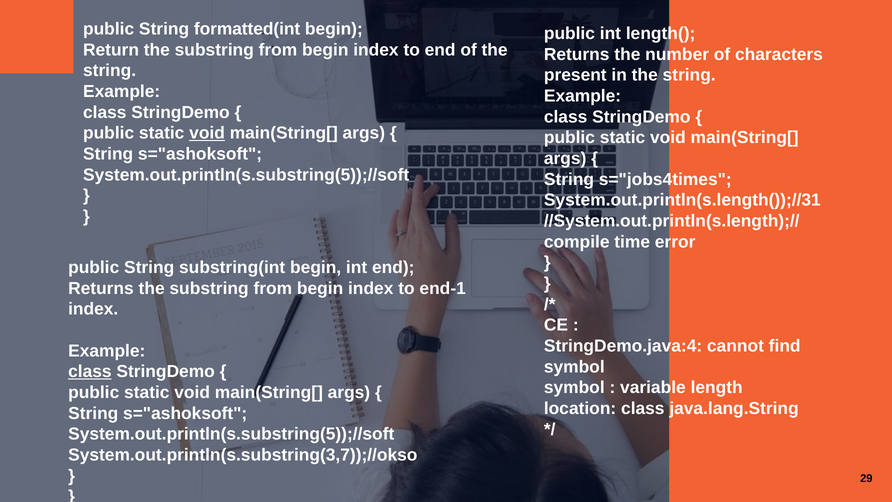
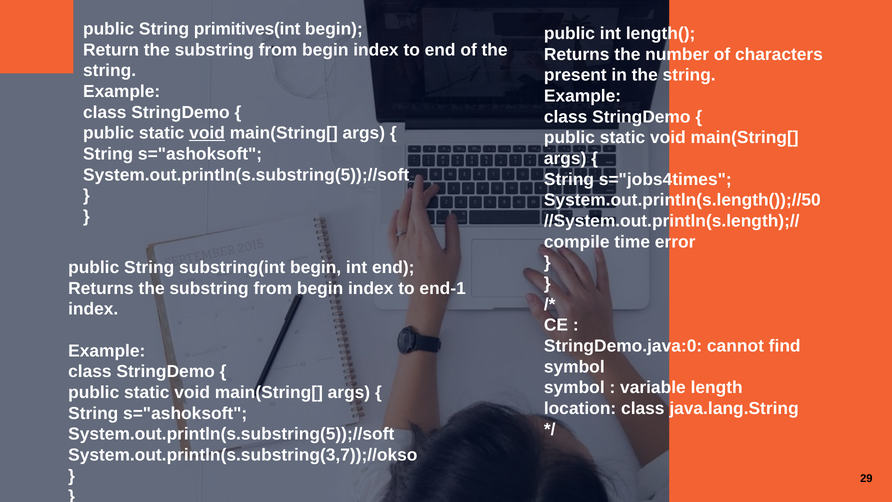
formatted(int: formatted(int -> primitives(int (247, 29)
System.out.println(s.length());//31: System.out.println(s.length());//31 -> System.out.println(s.length());//50 (682, 200)
StringDemo.java:4: StringDemo.java:4 -> StringDemo.java:0 (623, 346)
class underline: present -> none (90, 372)
